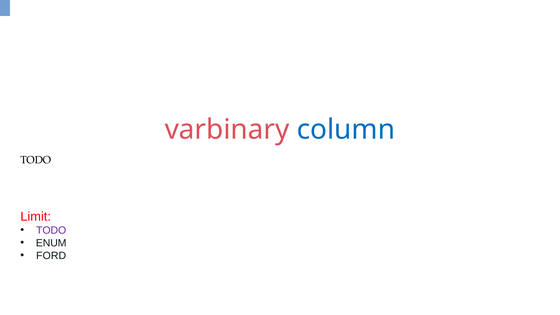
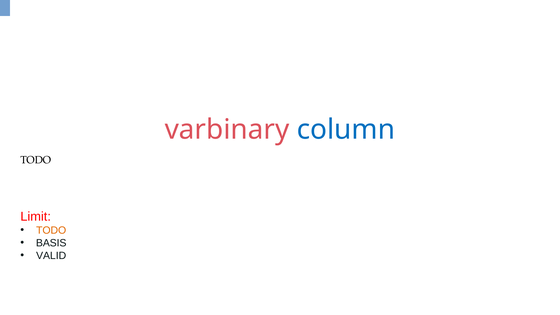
TODO colour: purple -> orange (51, 230)
ENUM: ENUM -> BASIS (51, 243)
FORD: FORD -> VALID (51, 256)
